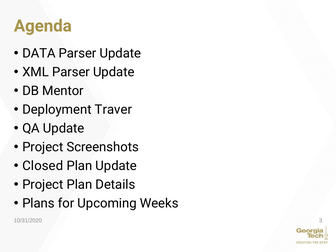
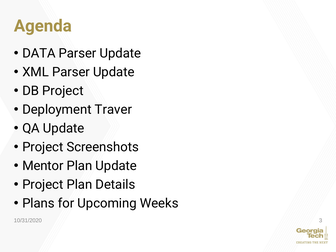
DB Mentor: Mentor -> Project (63, 91)
Closed: Closed -> Mentor (43, 166)
